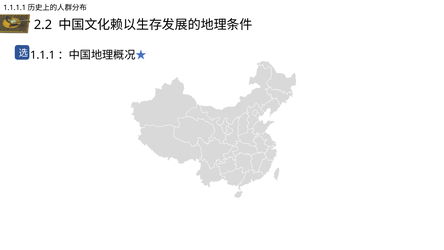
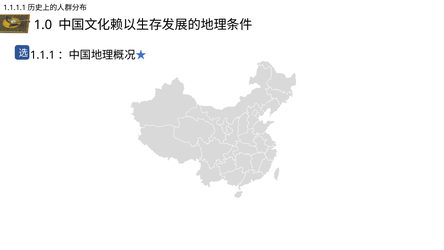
2.2: 2.2 -> 1.0 (43, 25)
